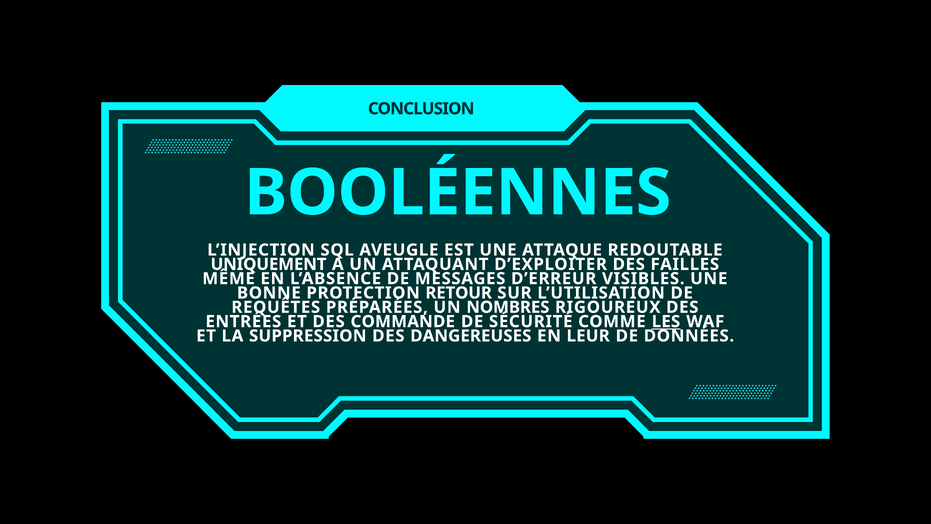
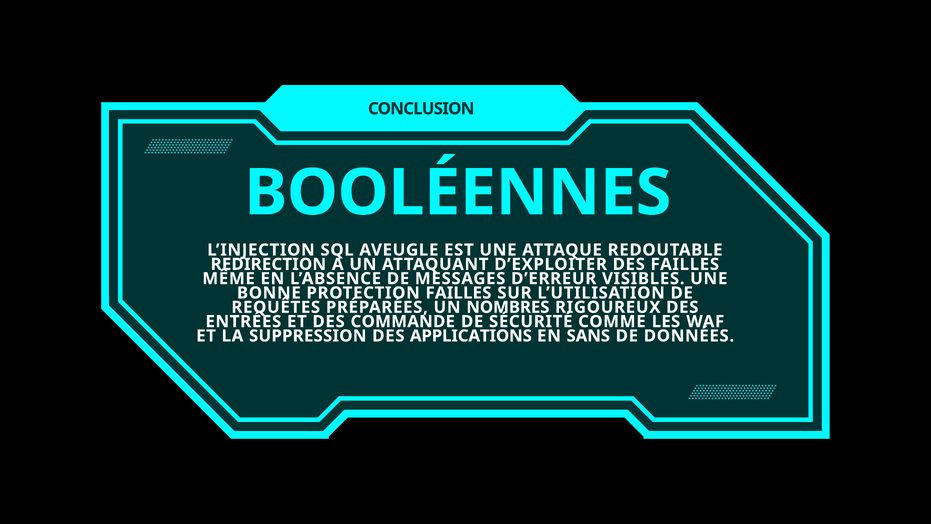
UNIQUEMENT: UNIQUEMENT -> REDIRECTION (268, 264)
PROTECTION RETOUR: RETOUR -> FAILLES (458, 293)
LES underline: present -> none (666, 321)
DANGEREUSES: DANGEREUSES -> APPLICATIONS (471, 336)
LEUR: LEUR -> SANS (588, 336)
